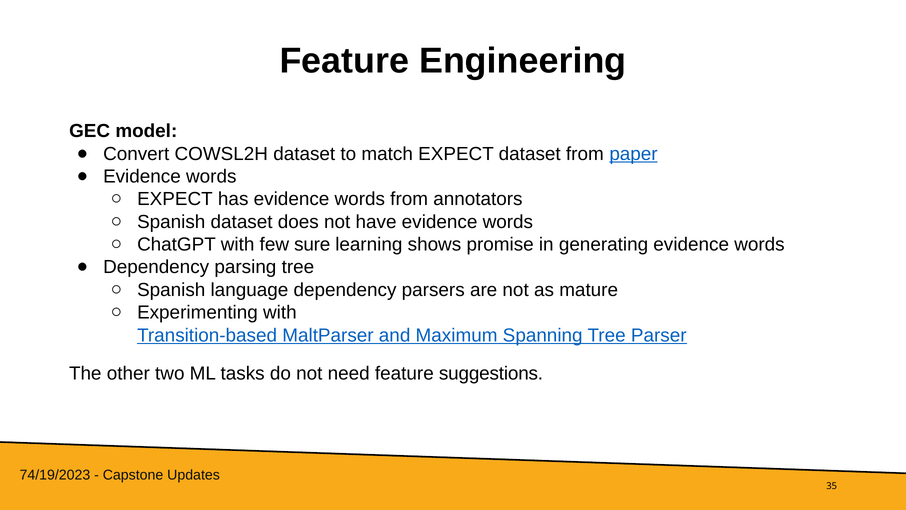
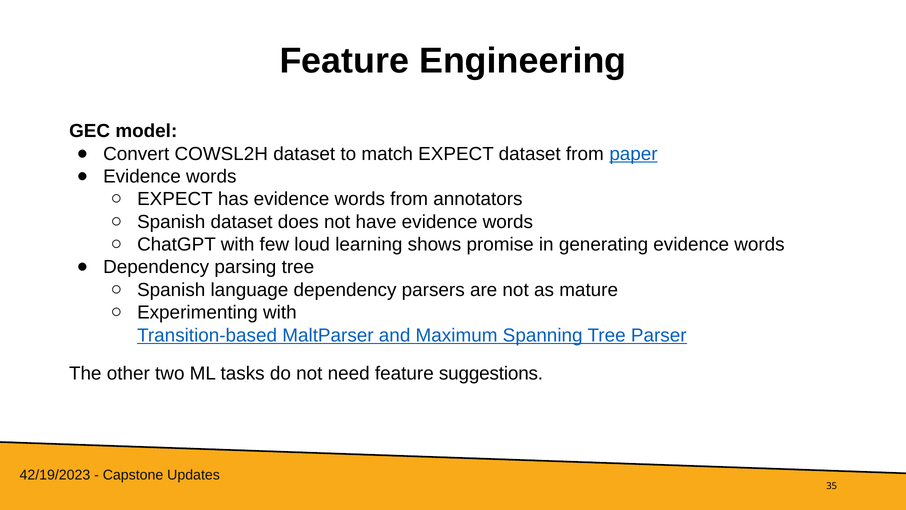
sure: sure -> loud (312, 244)
74/19/2023: 74/19/2023 -> 42/19/2023 (55, 475)
